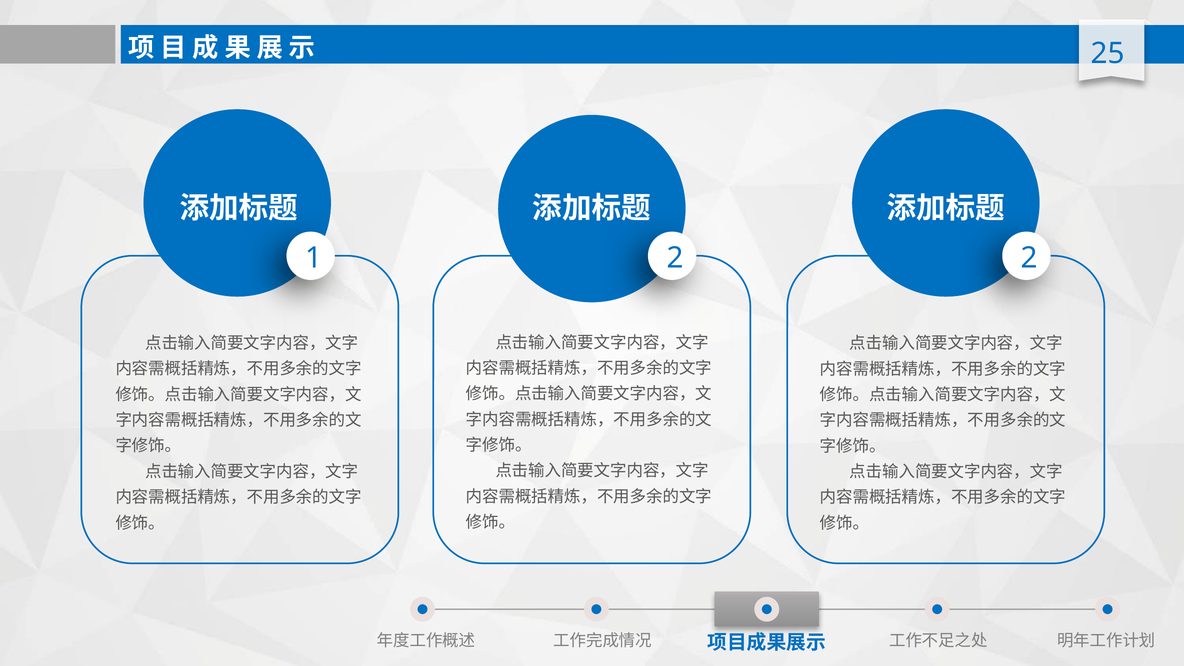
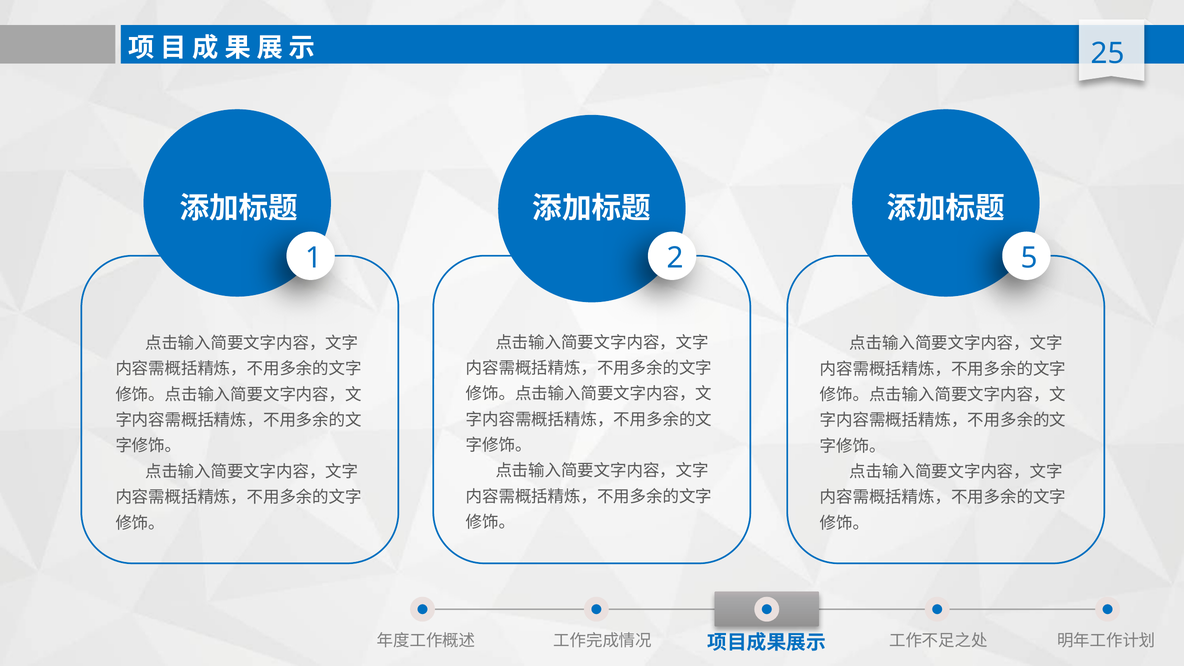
2 2: 2 -> 5 (1029, 258)
